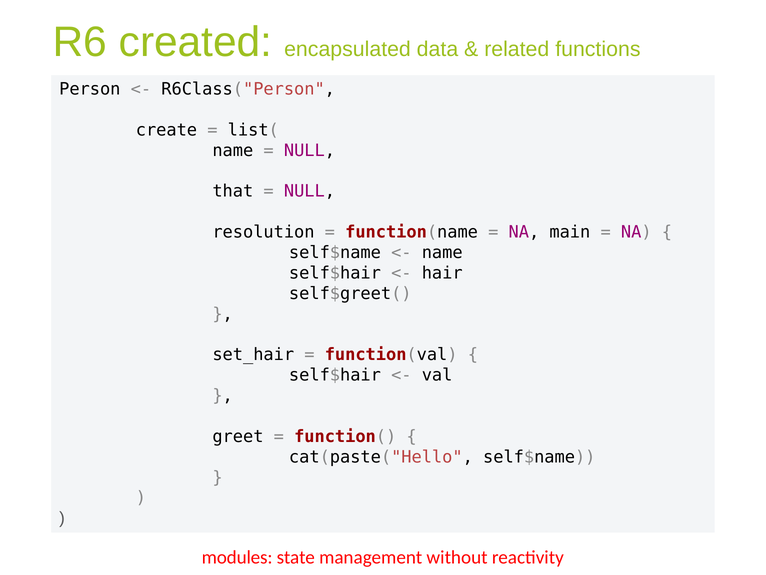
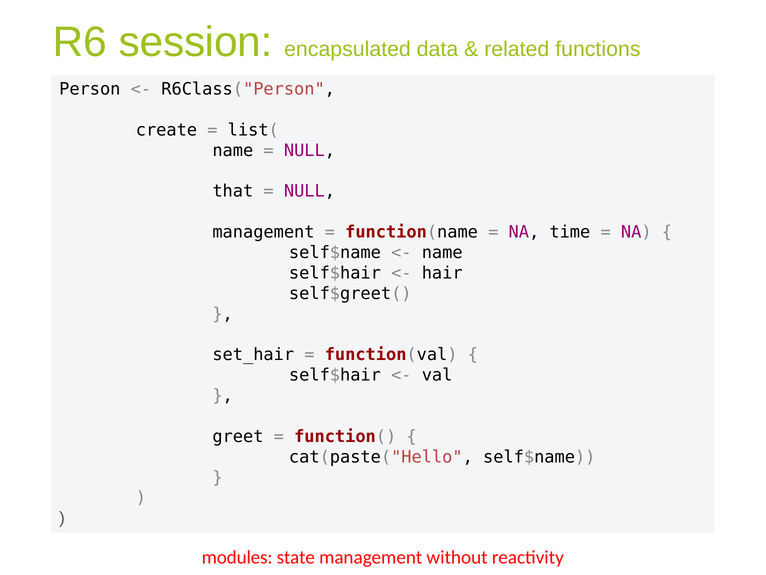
created: created -> session (196, 42)
resolution: resolution -> management (263, 232)
main: main -> time (570, 232)
